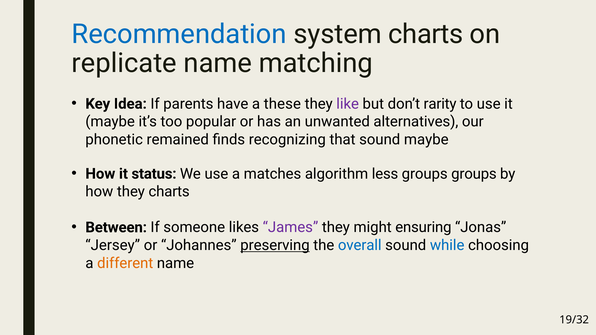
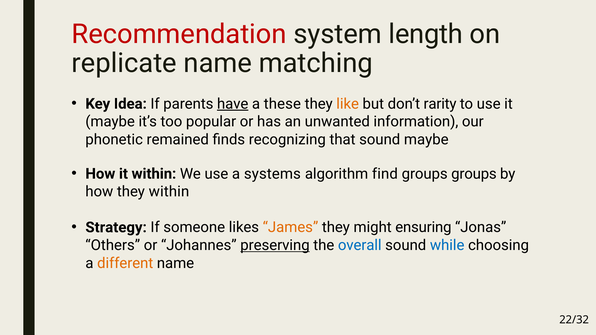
Recommendation colour: blue -> red (179, 34)
system charts: charts -> length (426, 34)
have underline: none -> present (233, 104)
like colour: purple -> orange (348, 104)
alternatives: alternatives -> information (416, 122)
it status: status -> within (154, 174)
matches: matches -> systems (272, 174)
less: less -> find (385, 174)
they charts: charts -> within (169, 192)
Between: Between -> Strategy (116, 228)
James colour: purple -> orange (290, 228)
Jersey: Jersey -> Others (113, 245)
19/32: 19/32 -> 22/32 (574, 320)
